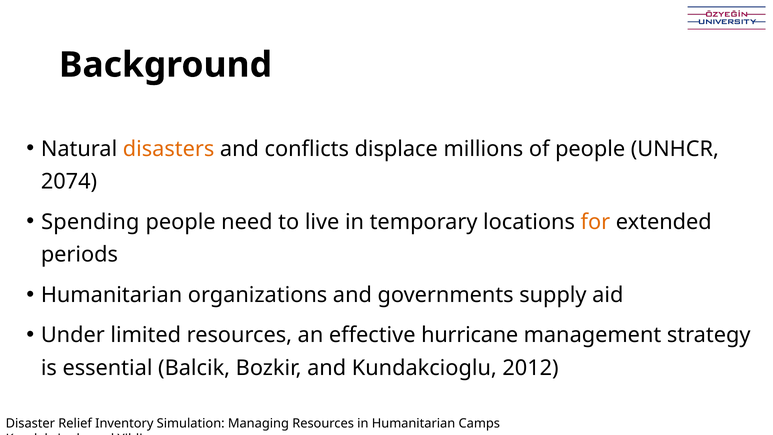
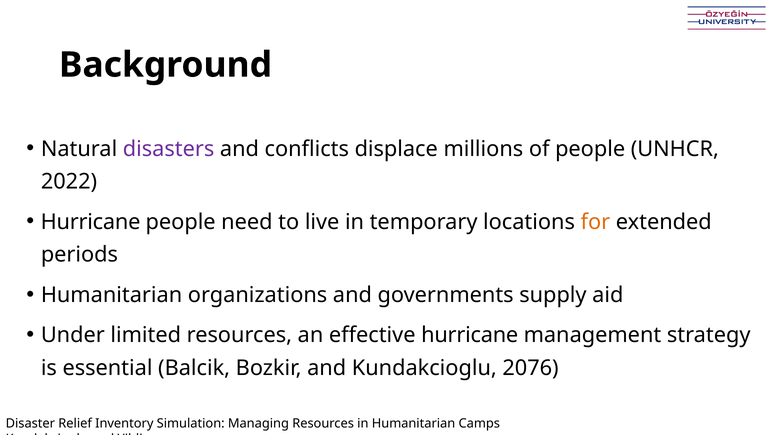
disasters colour: orange -> purple (169, 149)
2074: 2074 -> 2022 (69, 182)
Spending: Spending -> Hurricane (91, 222)
2012: 2012 -> 2076 (531, 368)
